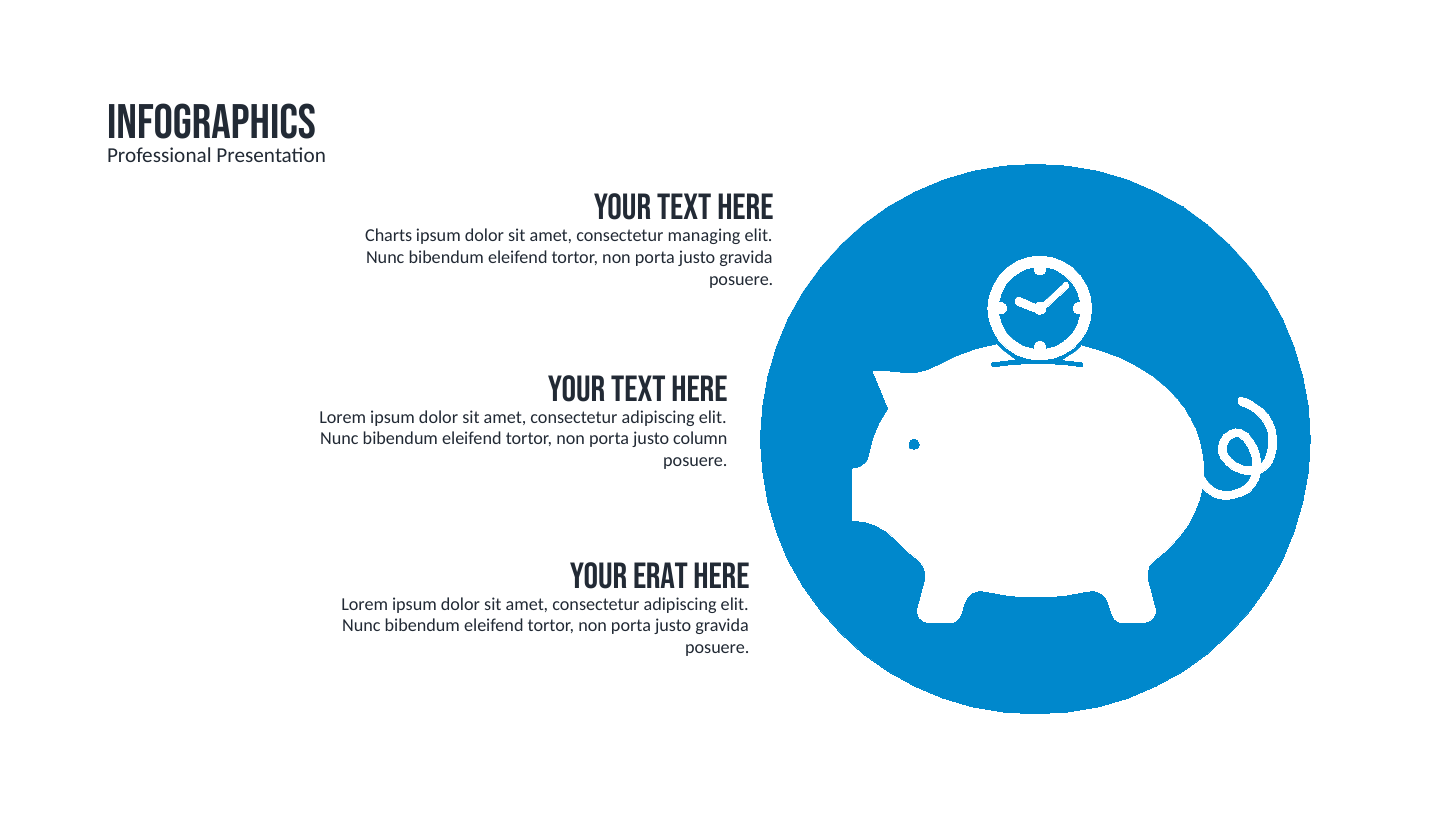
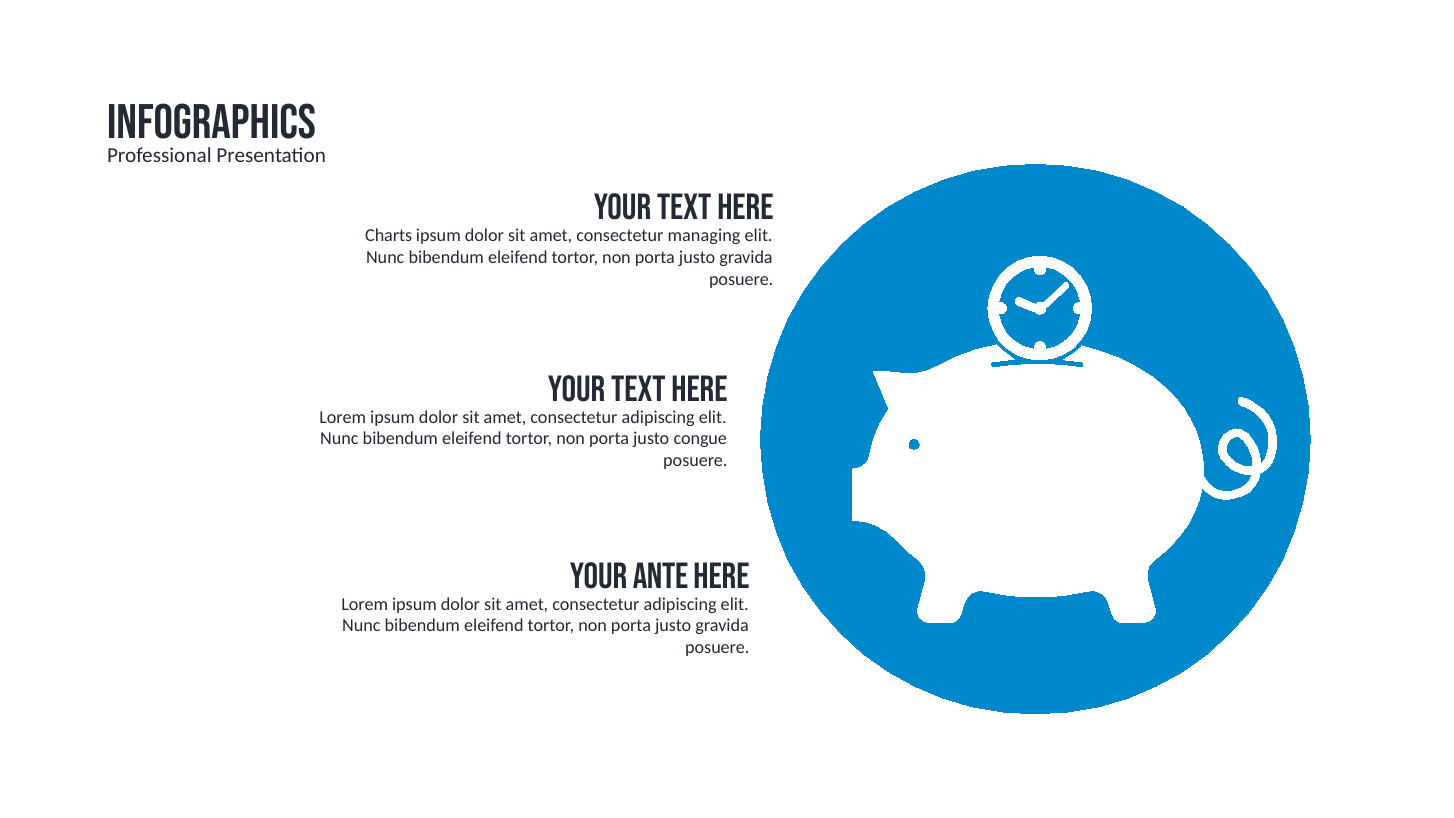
column: column -> congue (700, 439)
erat: erat -> ante (660, 576)
